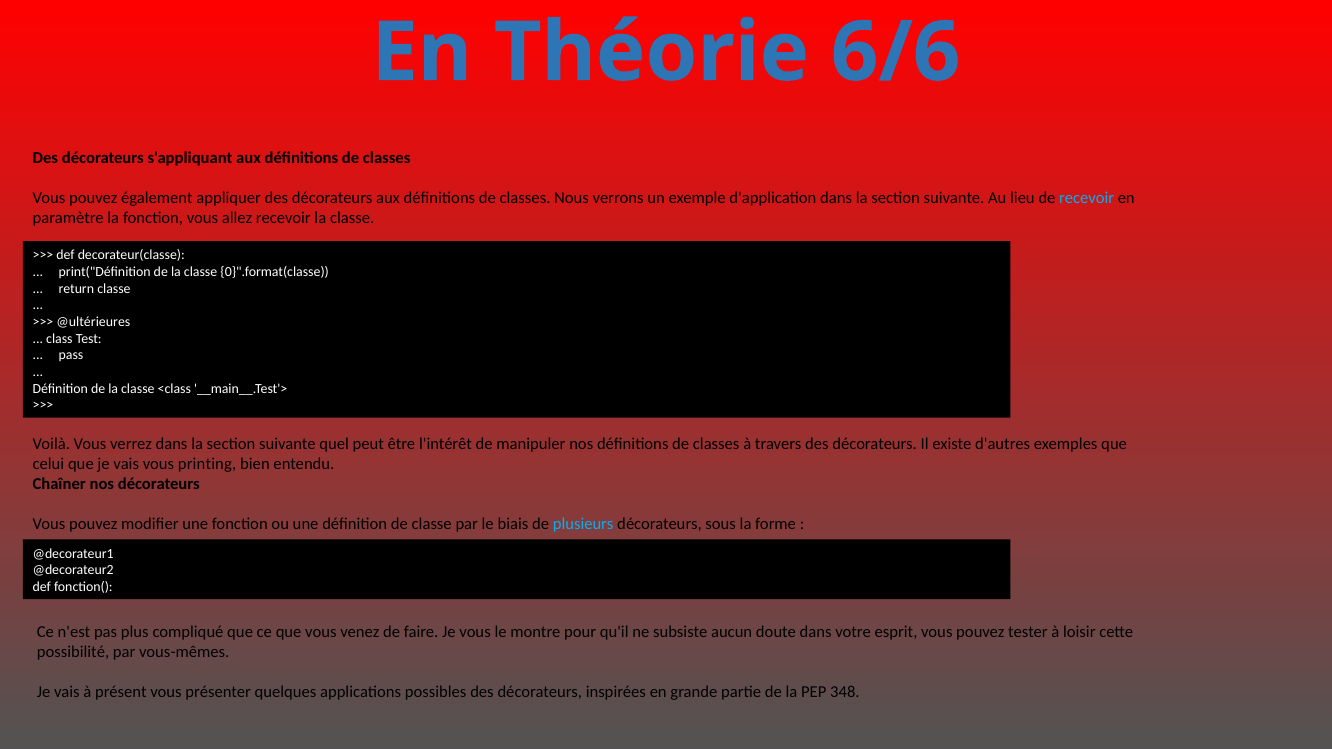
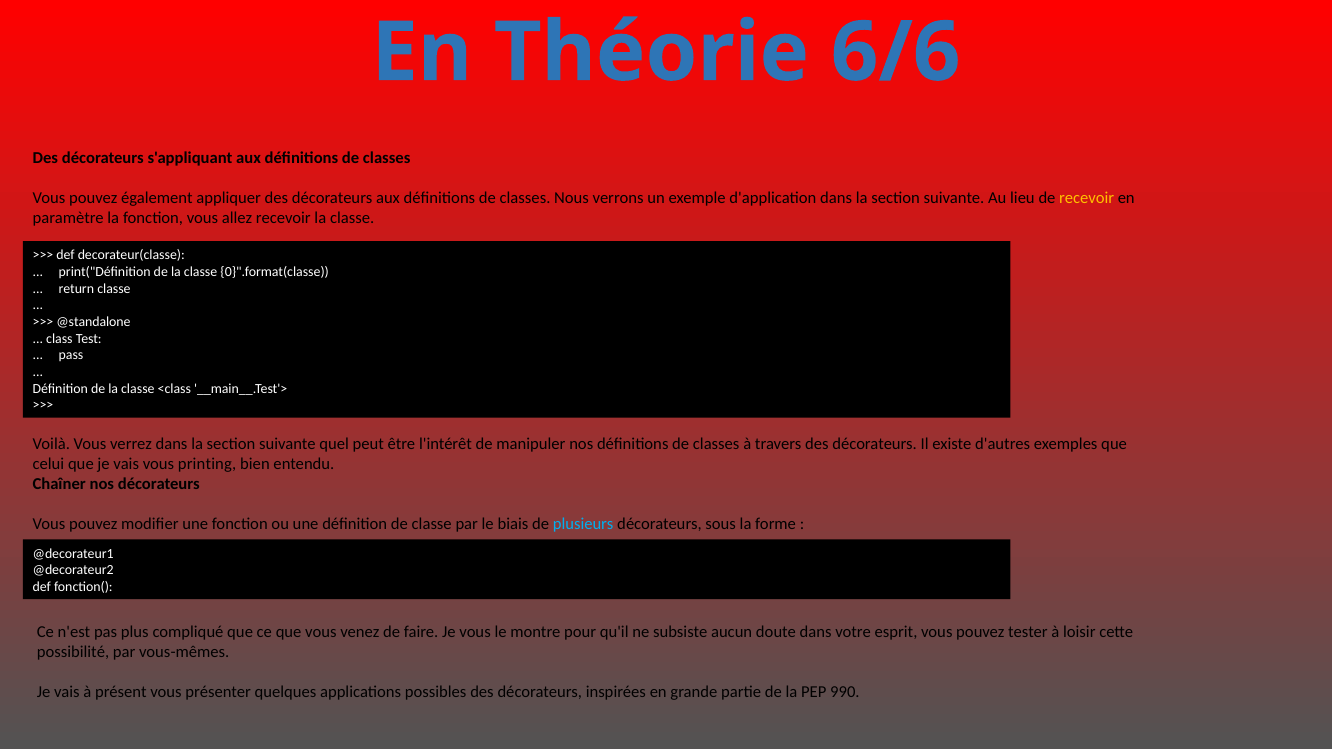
recevoir colour: light blue -> yellow (1087, 198)
@ultérieures: @ultérieures -> @standalone (93, 322)
348: 348 -> 990 (845, 692)
